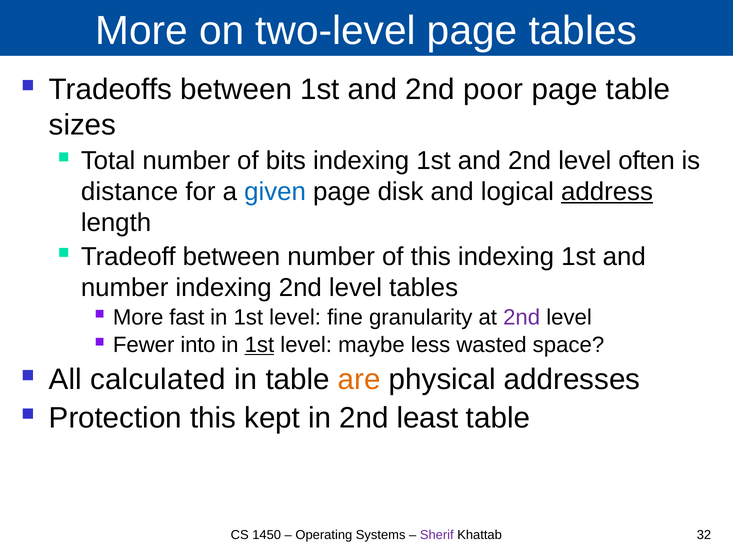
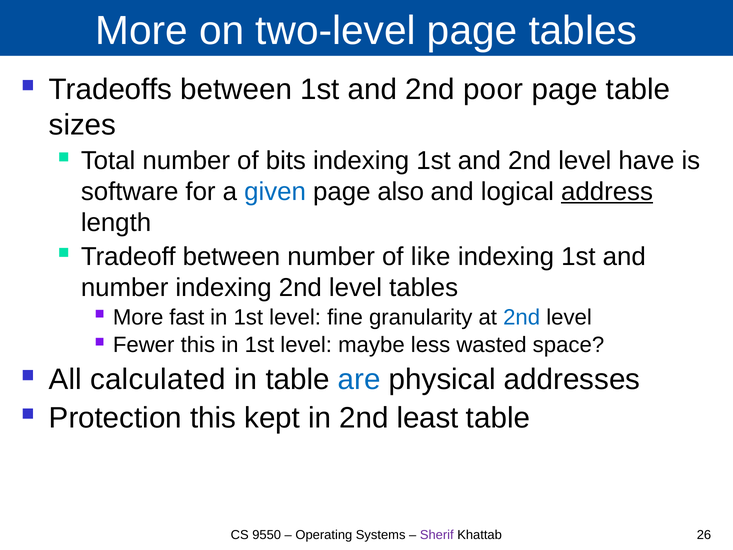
often: often -> have (646, 161)
distance: distance -> software (130, 192)
disk: disk -> also (401, 192)
of this: this -> like (431, 256)
2nd colour: purple -> blue (522, 317)
Fewer into: into -> this (198, 345)
1st underline: present -> none (259, 345)
are colour: orange -> blue (359, 379)
1450: 1450 -> 9550 (267, 535)
32: 32 -> 26 (704, 535)
